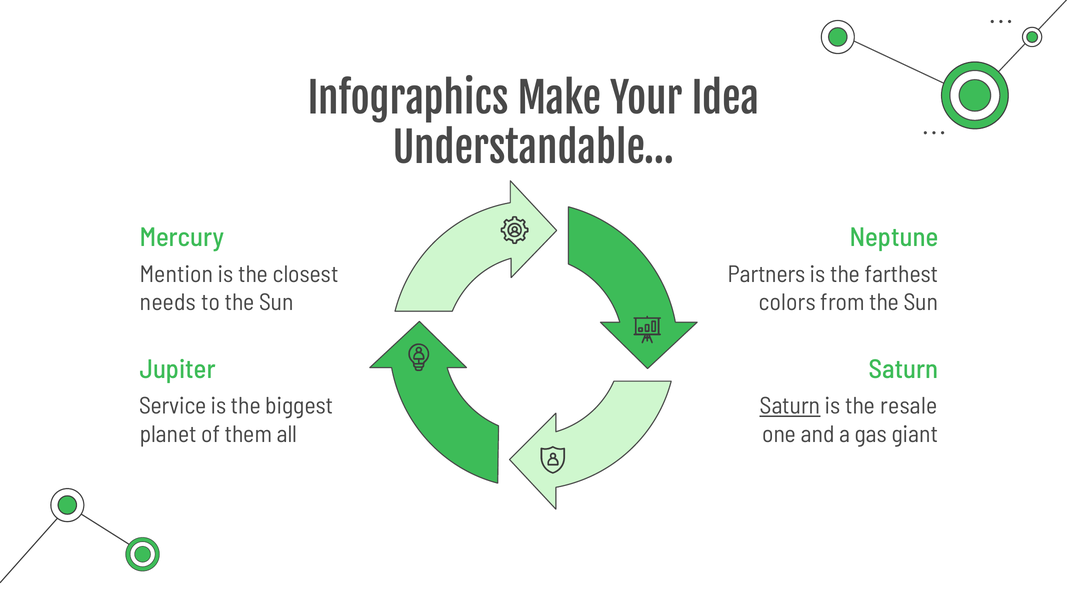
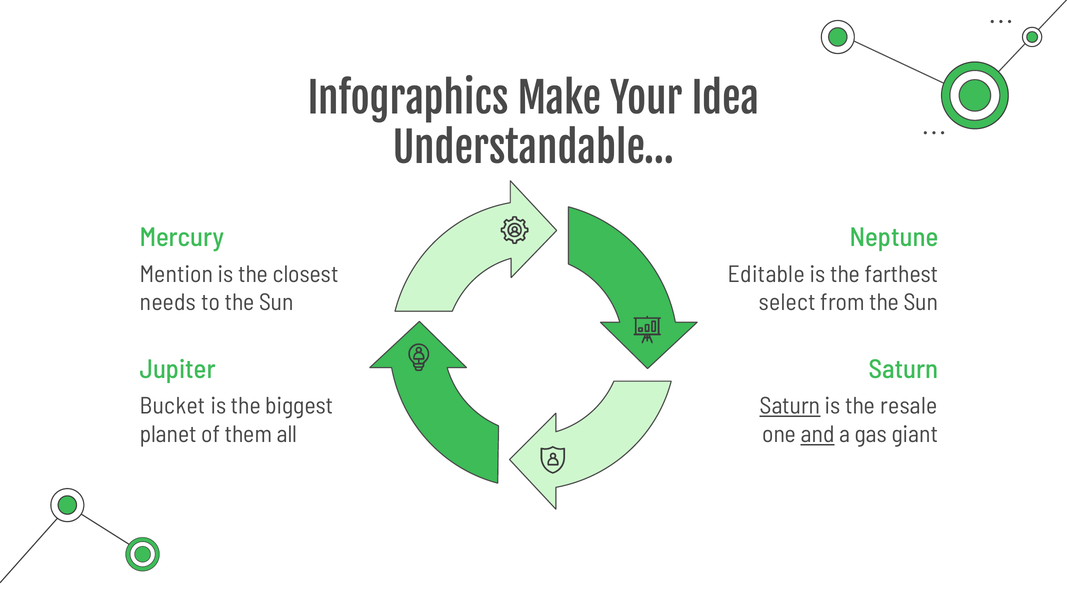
Partners: Partners -> Editable (766, 274)
colors: colors -> select (787, 303)
Service: Service -> Bucket (173, 406)
and underline: none -> present (818, 435)
